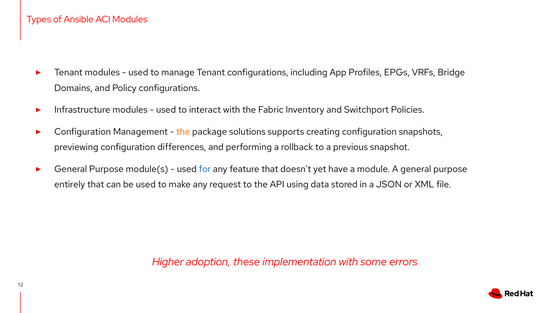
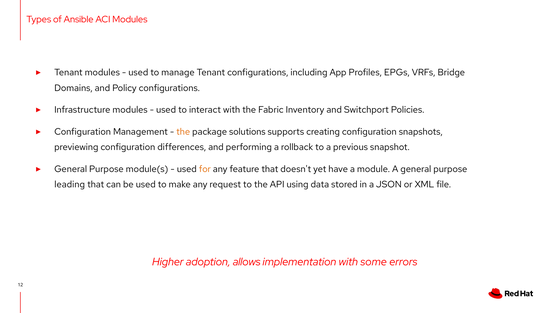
for colour: blue -> orange (205, 169)
entirely: entirely -> leading (70, 184)
these: these -> allows (247, 262)
